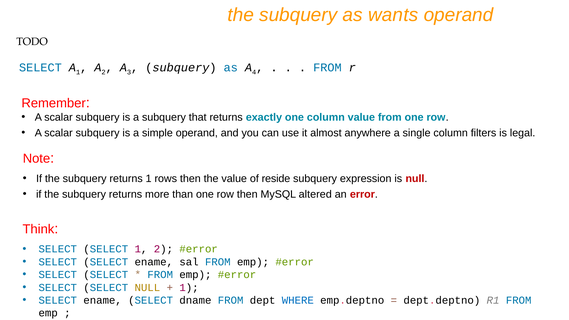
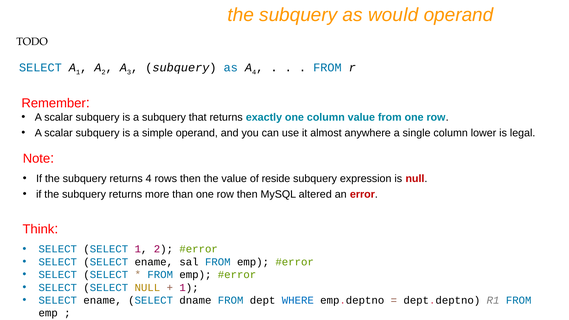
wants: wants -> would (393, 15)
filters: filters -> lower (484, 133)
returns 1: 1 -> 4 (149, 179)
